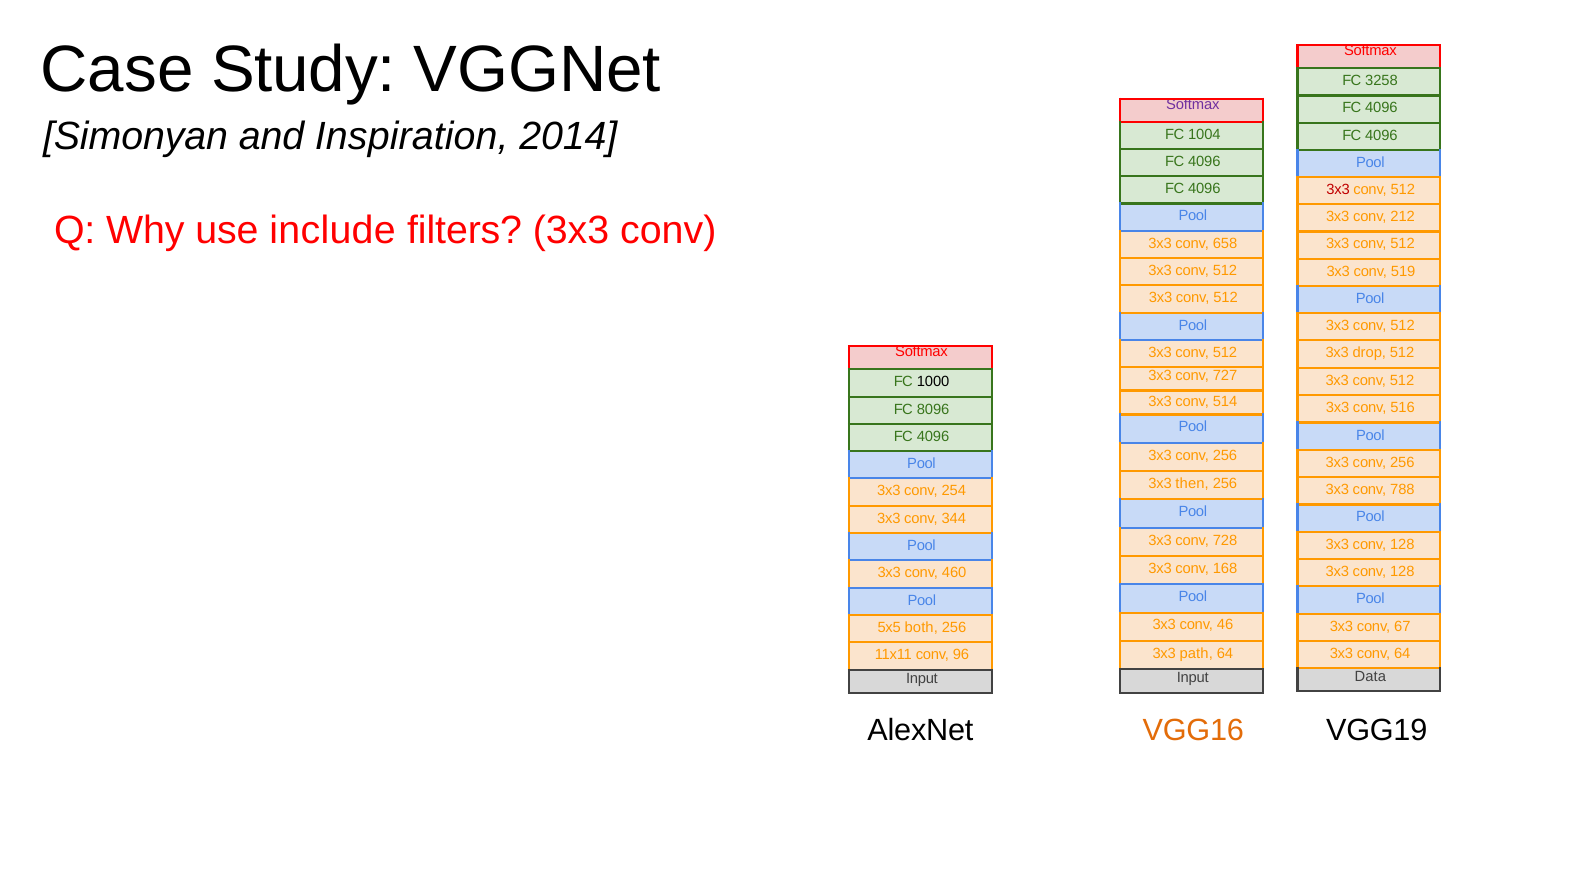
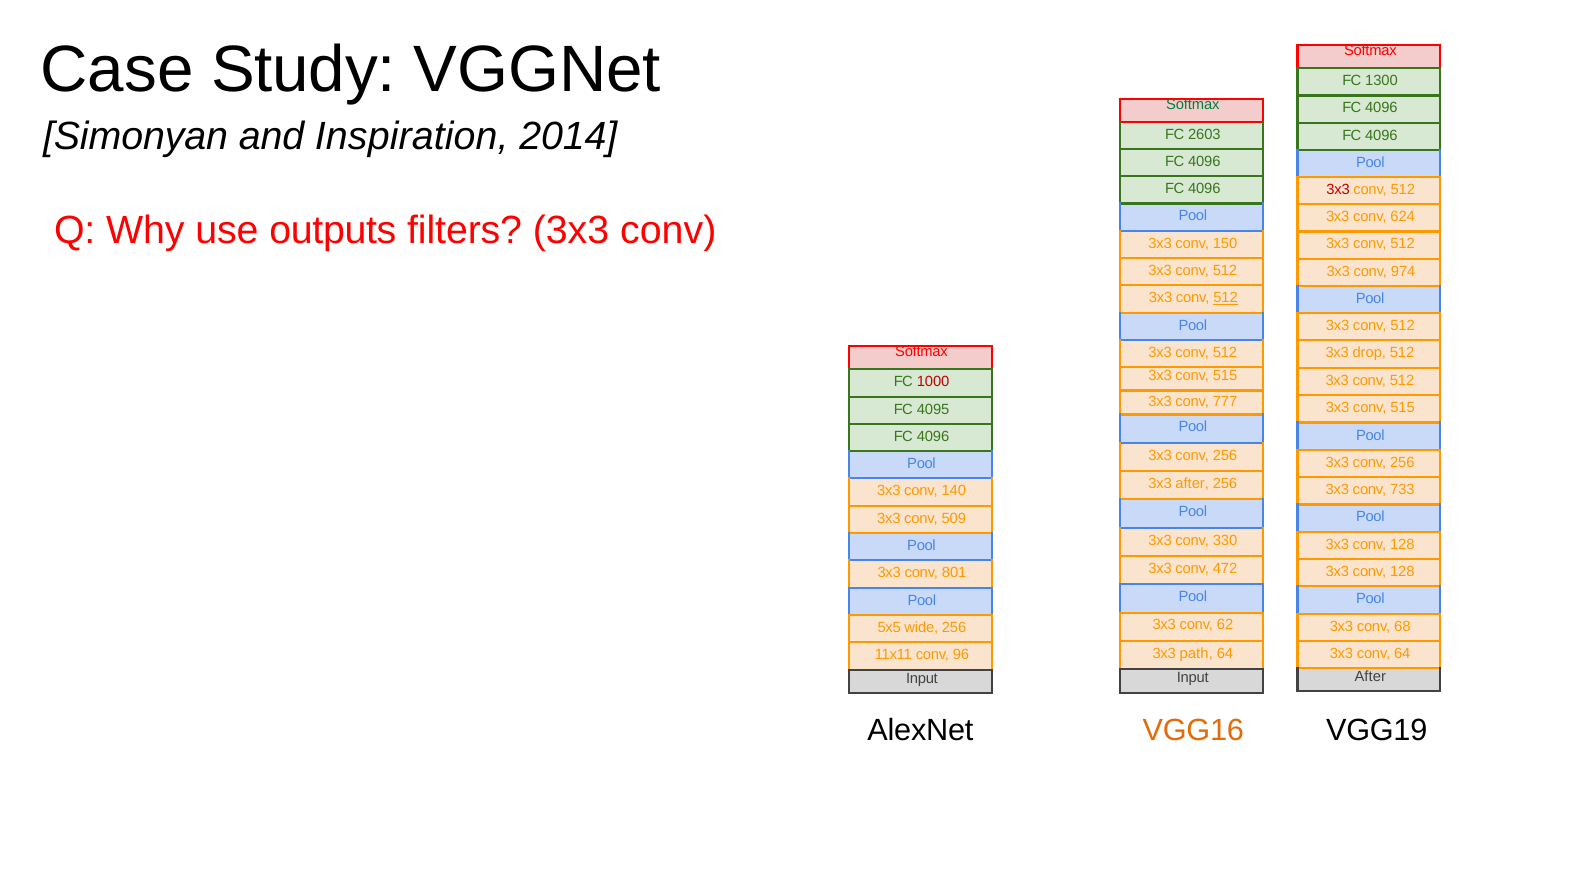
3258: 3258 -> 1300 (1381, 81)
Softmax colour: purple -> green (1193, 104)
1004: 1004 -> 2603 (1204, 134)
212: 212 -> 624 (1403, 217)
include: include -> outputs (333, 230)
658: 658 -> 150 (1225, 243)
519: 519 -> 974 (1403, 271)
512 underline: none -> present (1225, 298)
727: 727 -> 515 (1225, 376)
1000 colour: black -> red (933, 382)
514: 514 -> 777 (1225, 401)
516: 516 -> 515 (1403, 407)
8096: 8096 -> 4095 (933, 409)
3x3 then: then -> after (1192, 484)
788: 788 -> 733 (1402, 490)
254: 254 -> 140 (954, 491)
344: 344 -> 509 (954, 518)
728: 728 -> 330 (1225, 540)
168: 168 -> 472 (1225, 568)
460: 460 -> 801 (954, 573)
46: 46 -> 62 (1225, 625)
67: 67 -> 68 (1402, 626)
both: both -> wide (921, 627)
Data: Data -> After (1370, 677)
